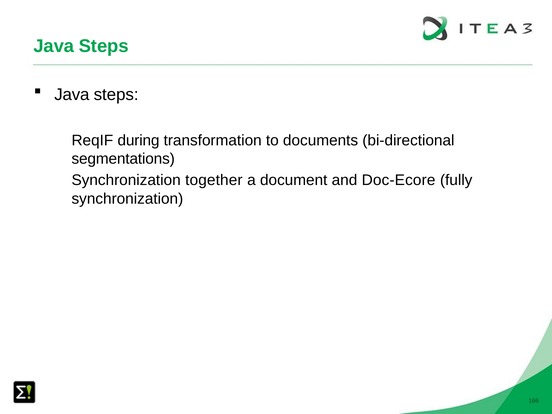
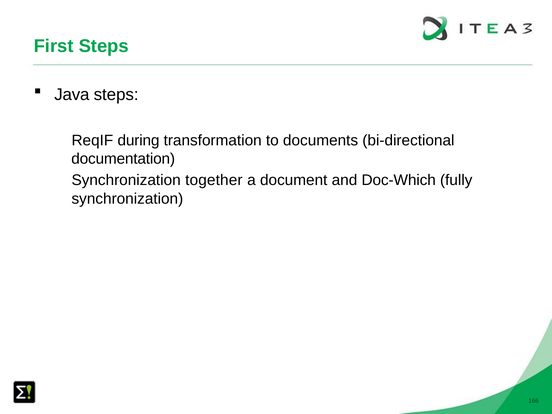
Java: Java -> First (54, 46)
segmentations: segmentations -> documentation (123, 159)
Doc-Ecore: Doc-Ecore -> Doc-Which (399, 180)
